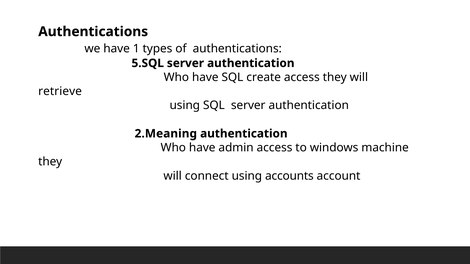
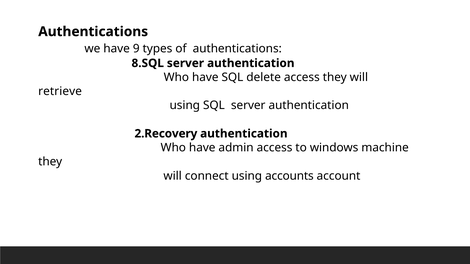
1: 1 -> 9 (136, 49)
5.SQL: 5.SQL -> 8.SQL (148, 63)
create: create -> delete (264, 77)
2.Meaning: 2.Meaning -> 2.Recovery (166, 134)
